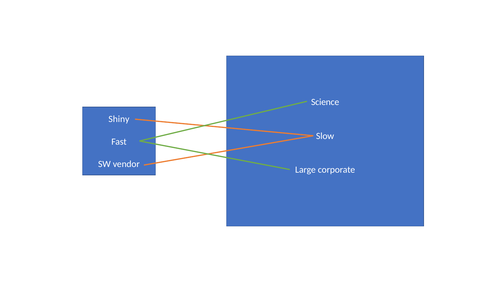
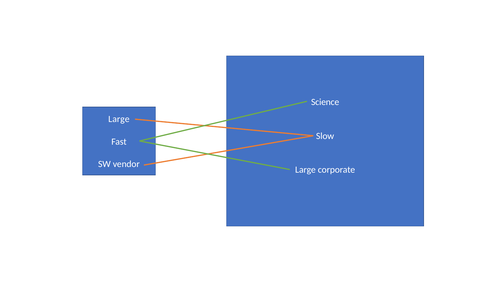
Shiny: Shiny -> Large (119, 119)
